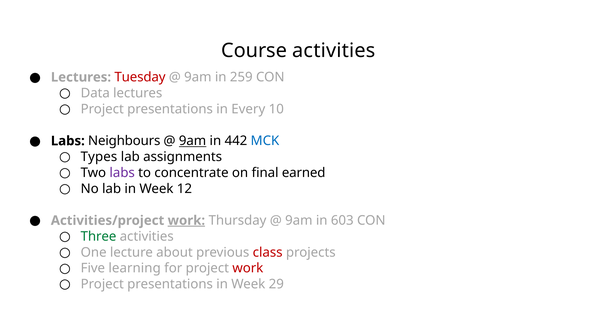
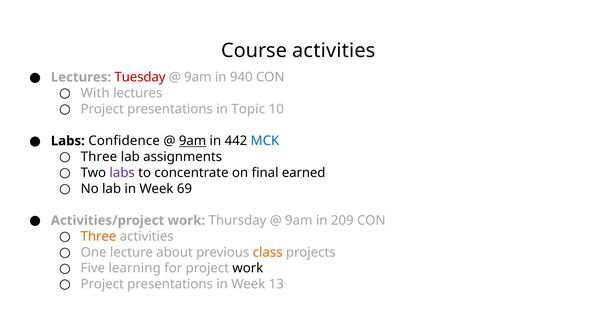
259: 259 -> 940 (241, 77)
Data: Data -> With (95, 93)
Every: Every -> Topic (248, 109)
Neighbours: Neighbours -> Confidence (124, 141)
Types: Types -> Three (99, 157)
12: 12 -> 69 (184, 189)
work underline: present -> none (186, 220)
603: 603 -> 209 (342, 220)
Three colour: green -> orange (99, 236)
class colour: red -> orange (268, 252)
work colour: red -> black (248, 268)
29: 29 -> 13 (276, 284)
